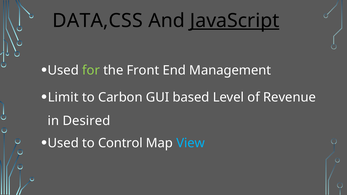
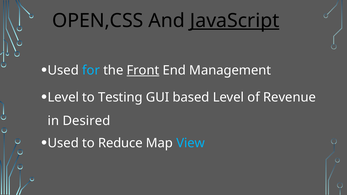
DATA,CSS: DATA,CSS -> OPEN,CSS (98, 21)
for colour: light green -> light blue (91, 70)
Front underline: none -> present (143, 70)
Limit: Limit -> Level (63, 97)
Carbon: Carbon -> Testing (120, 97)
Control: Control -> Reduce (120, 143)
